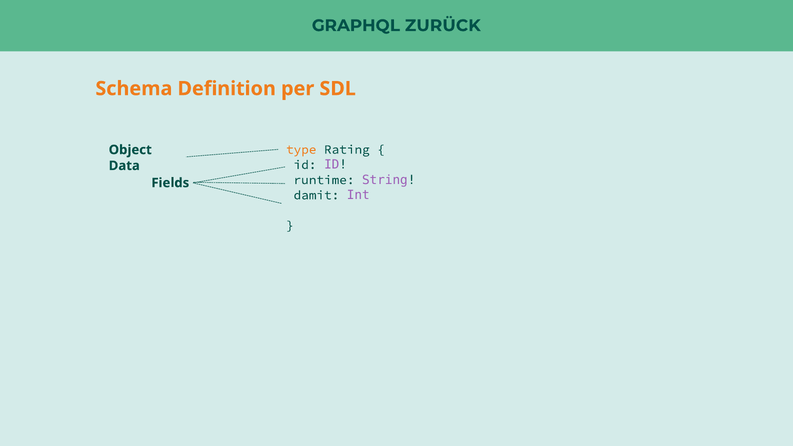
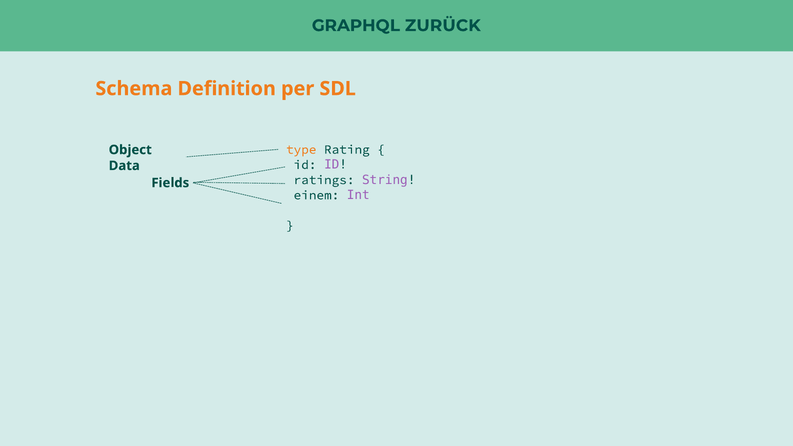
runtime: runtime -> ratings (324, 180)
damit: damit -> einem (316, 195)
